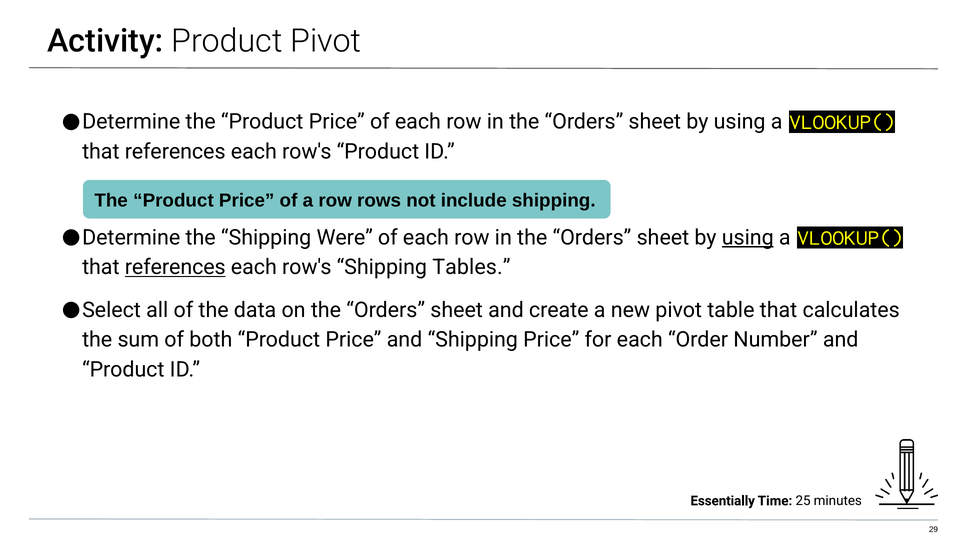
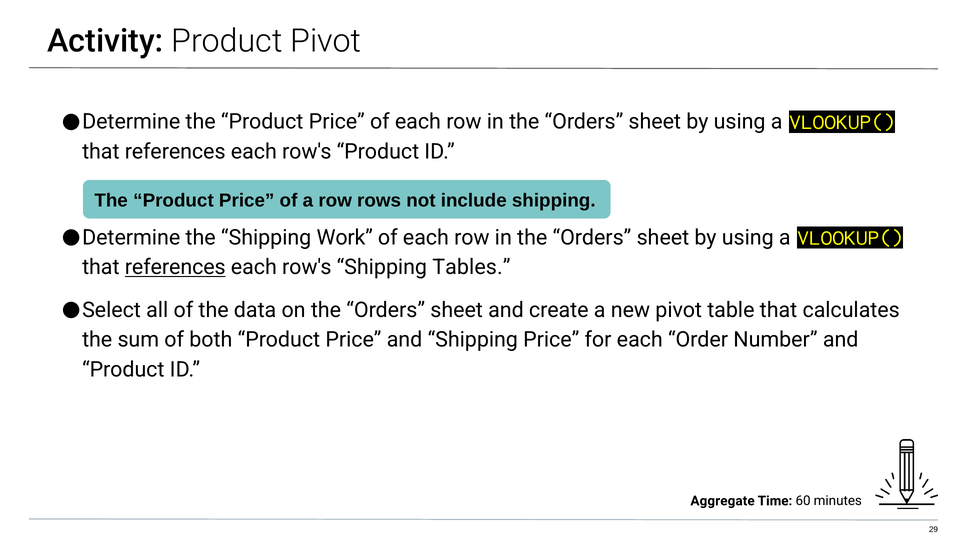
Were: Were -> Work (345, 238)
using underline: present -> none (748, 238)
Essentially: Essentially -> Aggregate (723, 501)
25: 25 -> 60 (803, 501)
